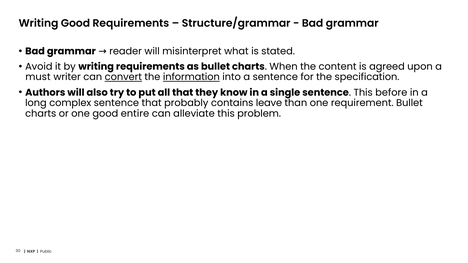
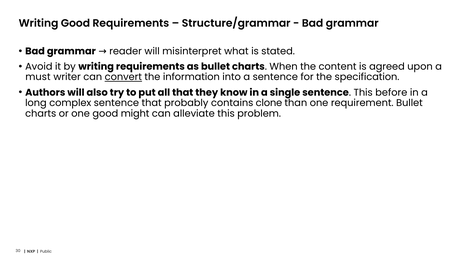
information underline: present -> none (191, 77)
leave: leave -> clone (269, 103)
entire: entire -> might (135, 114)
